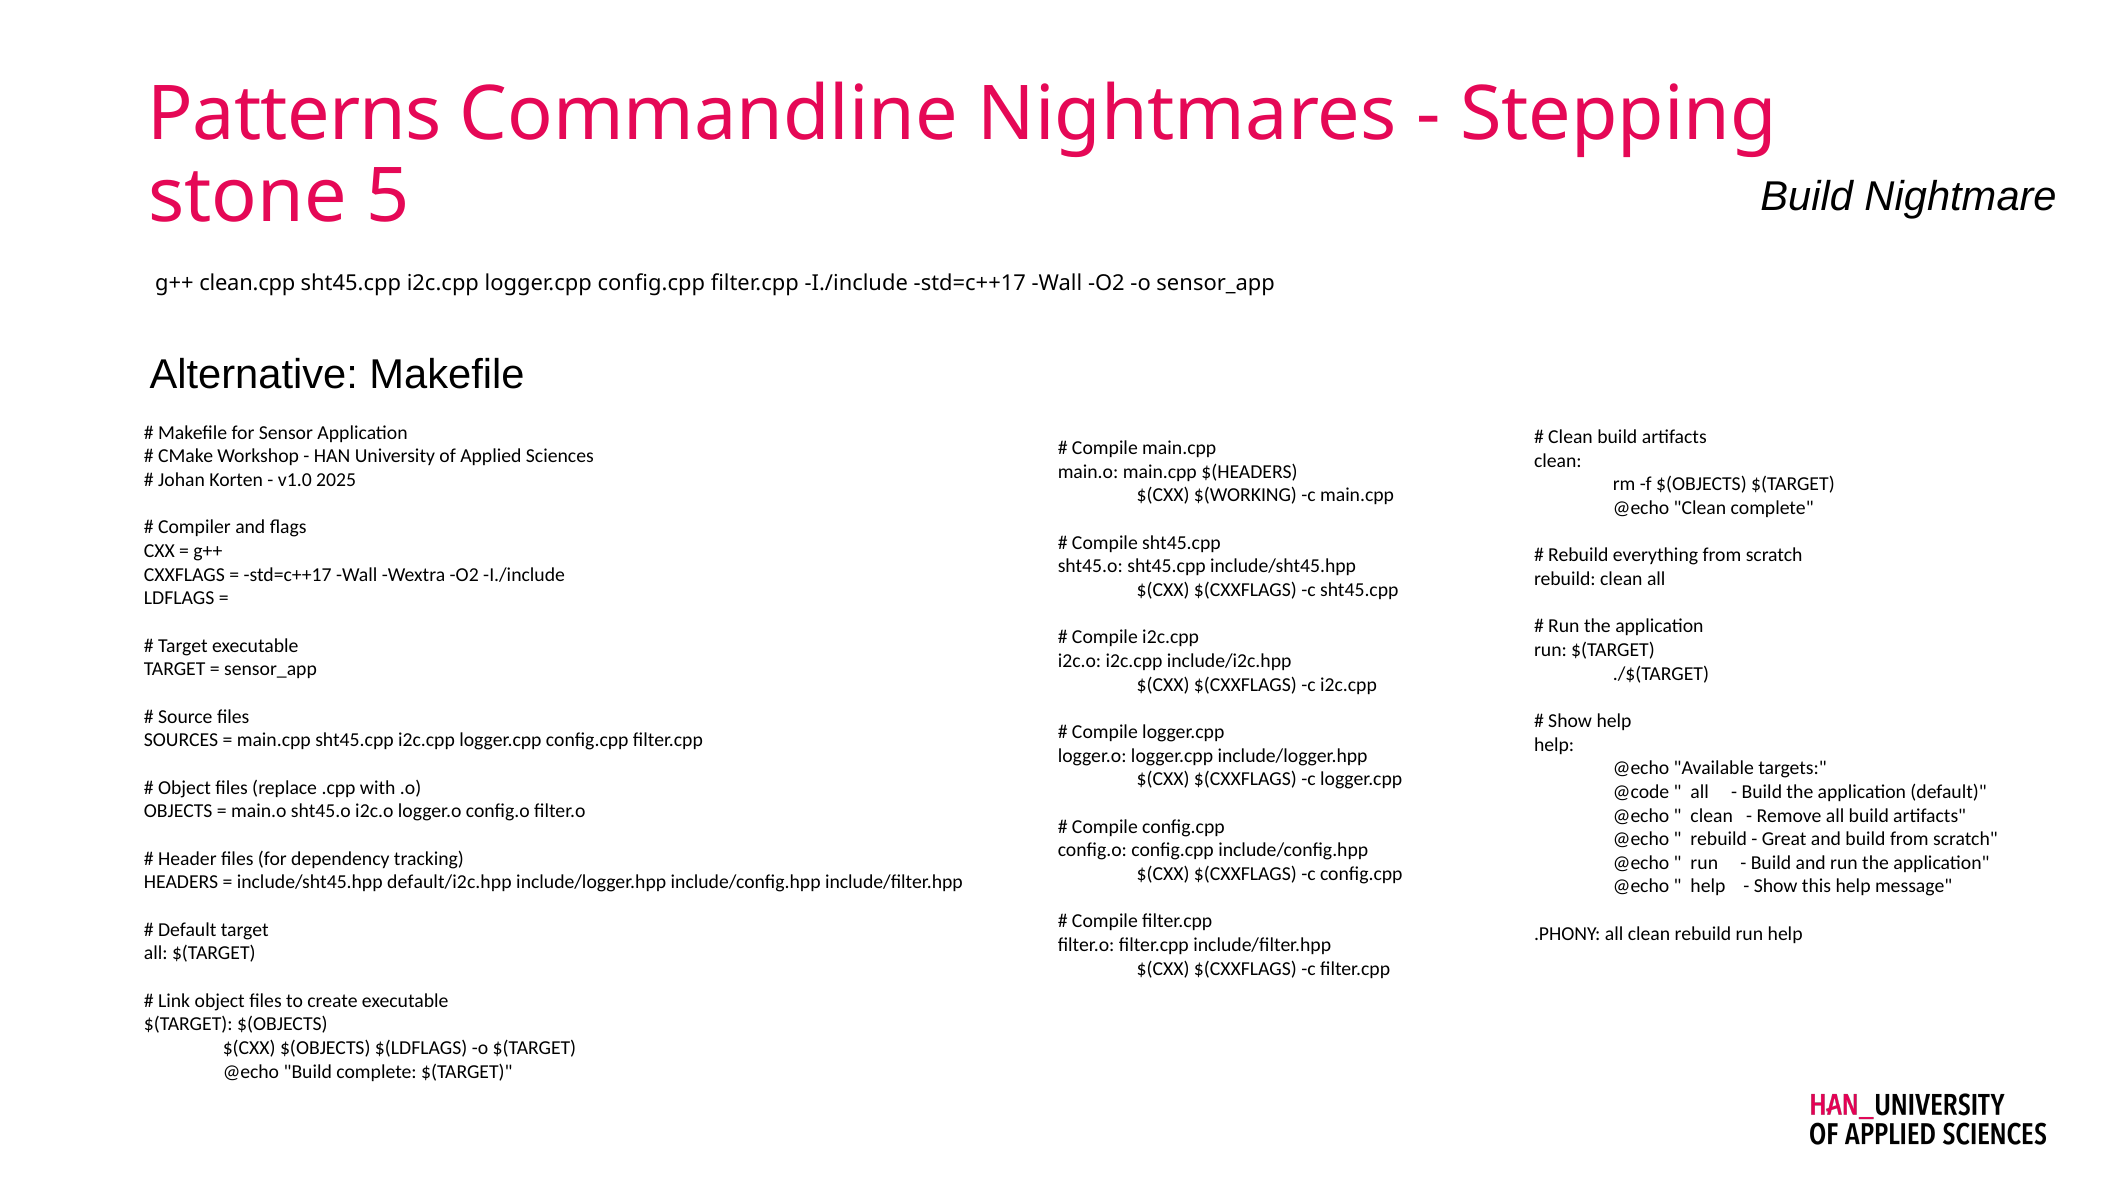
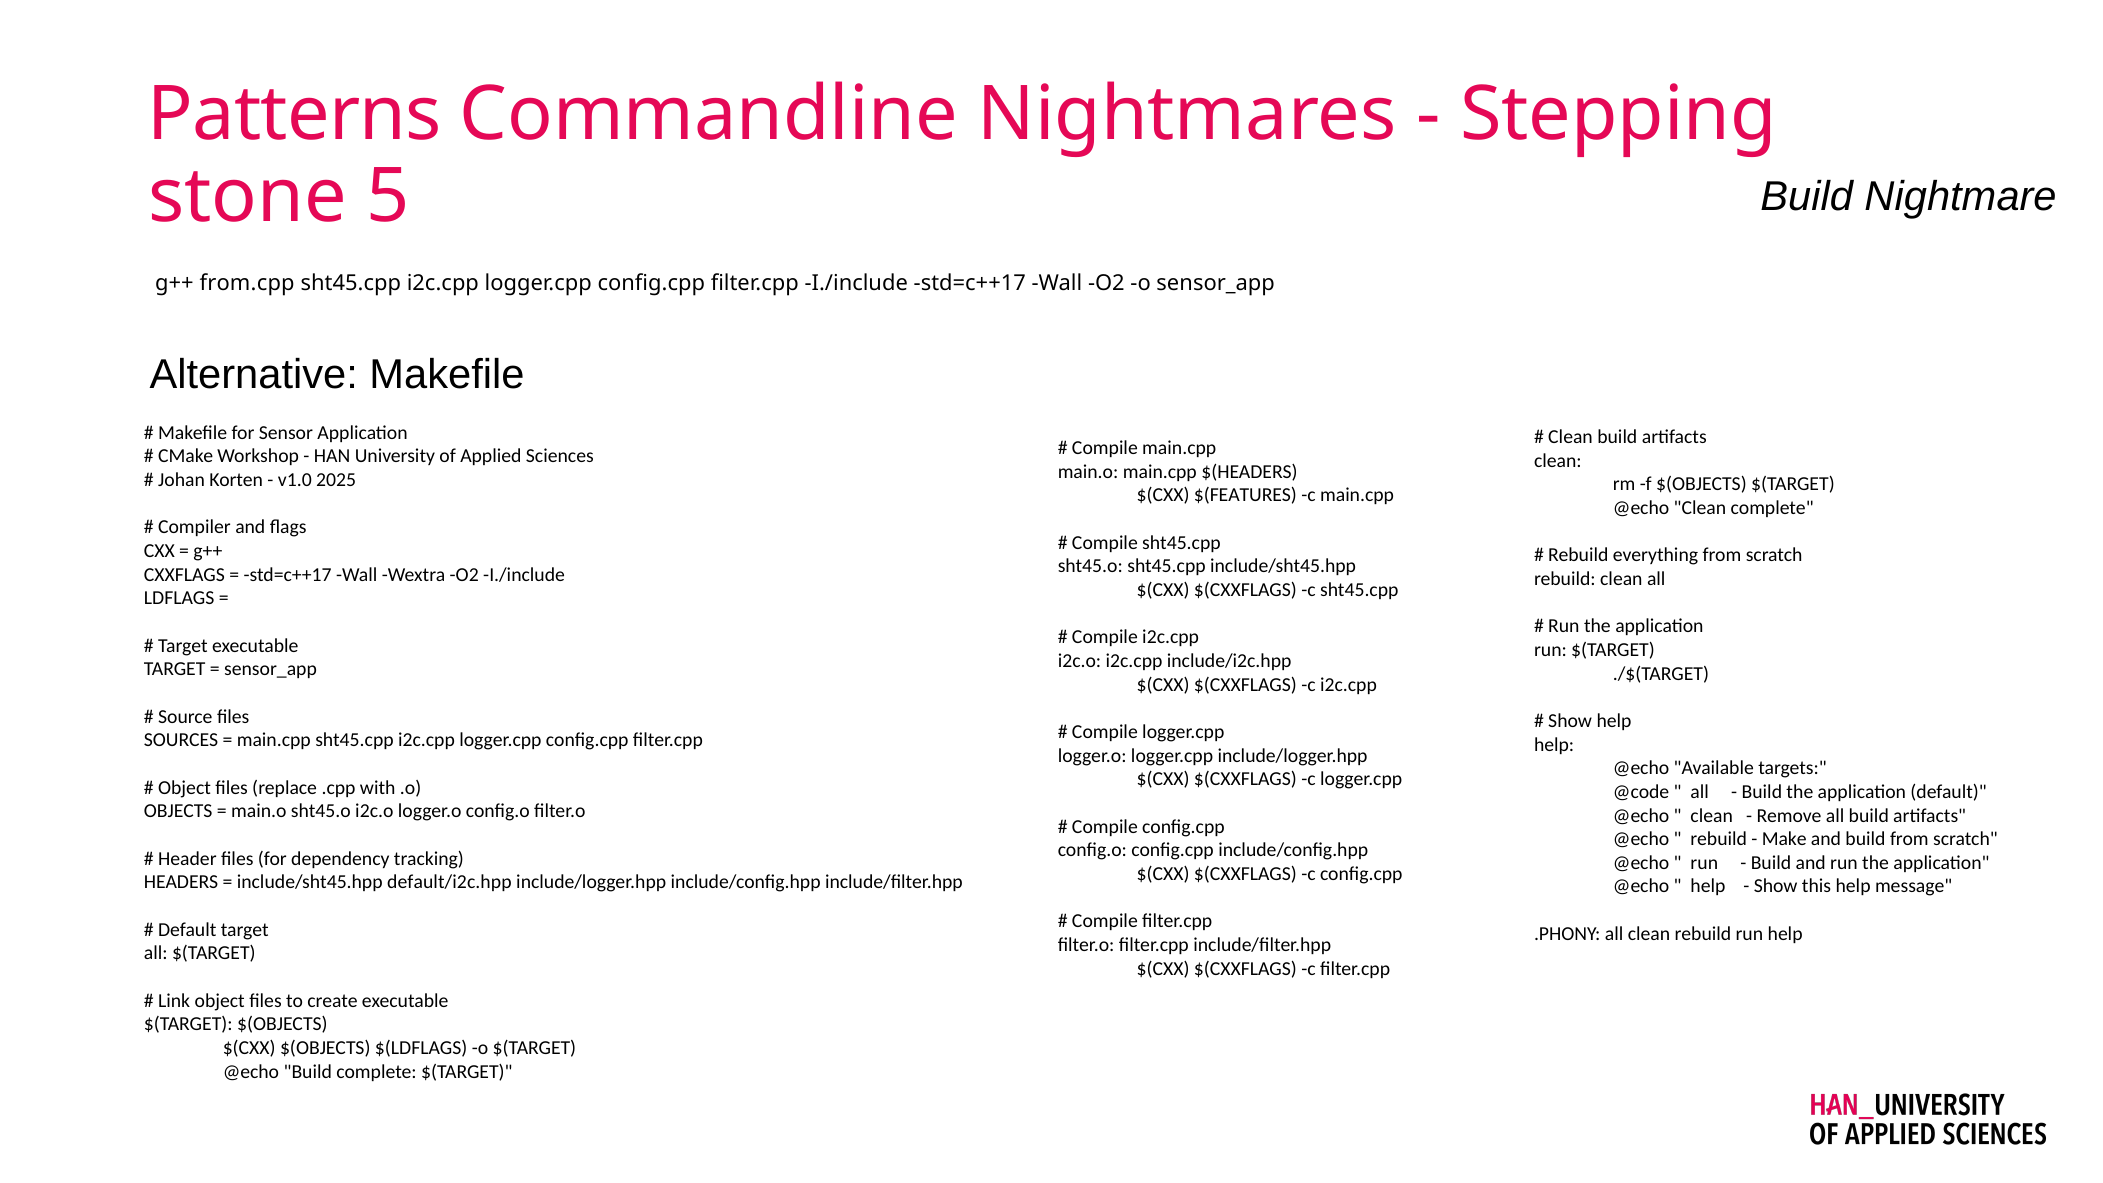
clean.cpp: clean.cpp -> from.cpp (247, 283)
$(WORKING: $(WORKING -> $(FEATURES (1245, 495)
Great: Great -> Make (1784, 839)
